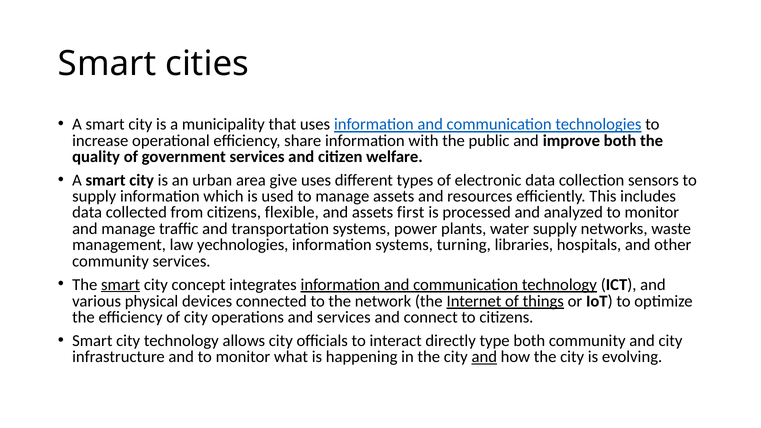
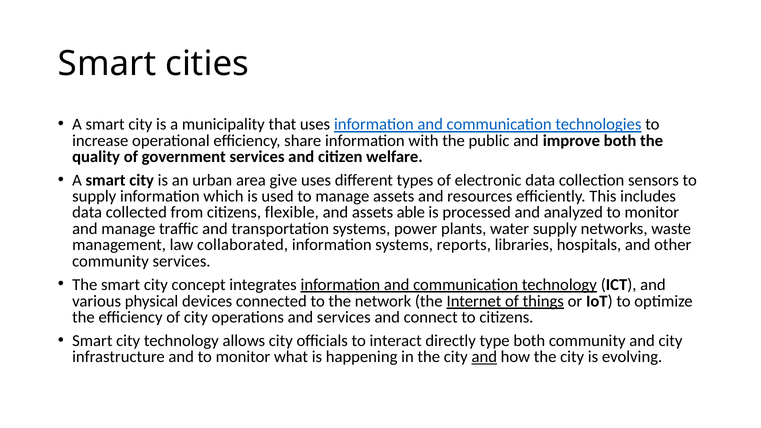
first: first -> able (411, 213)
yechnologies: yechnologies -> collaborated (243, 245)
turning: turning -> reports (464, 245)
smart underline: present -> none (121, 285)
